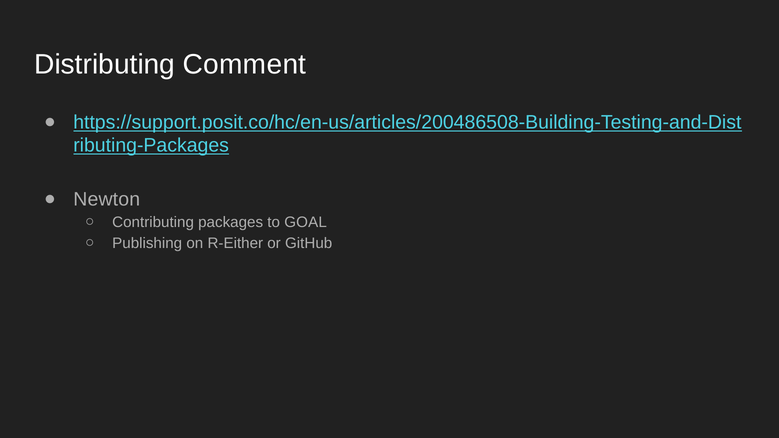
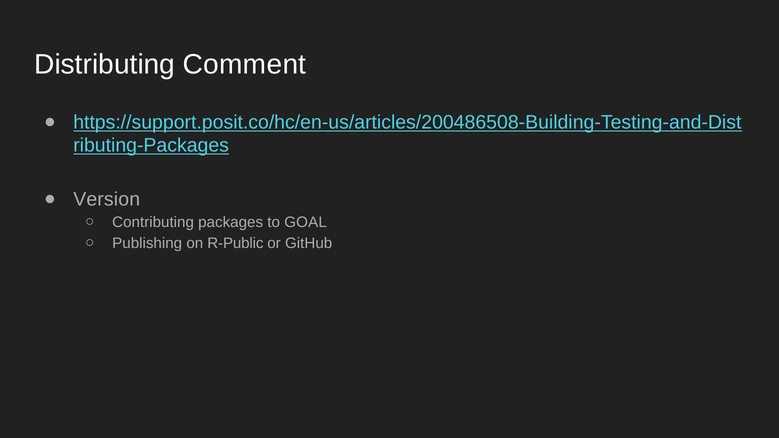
Newton: Newton -> Version (107, 199)
R-Either: R-Either -> R-Public (235, 243)
